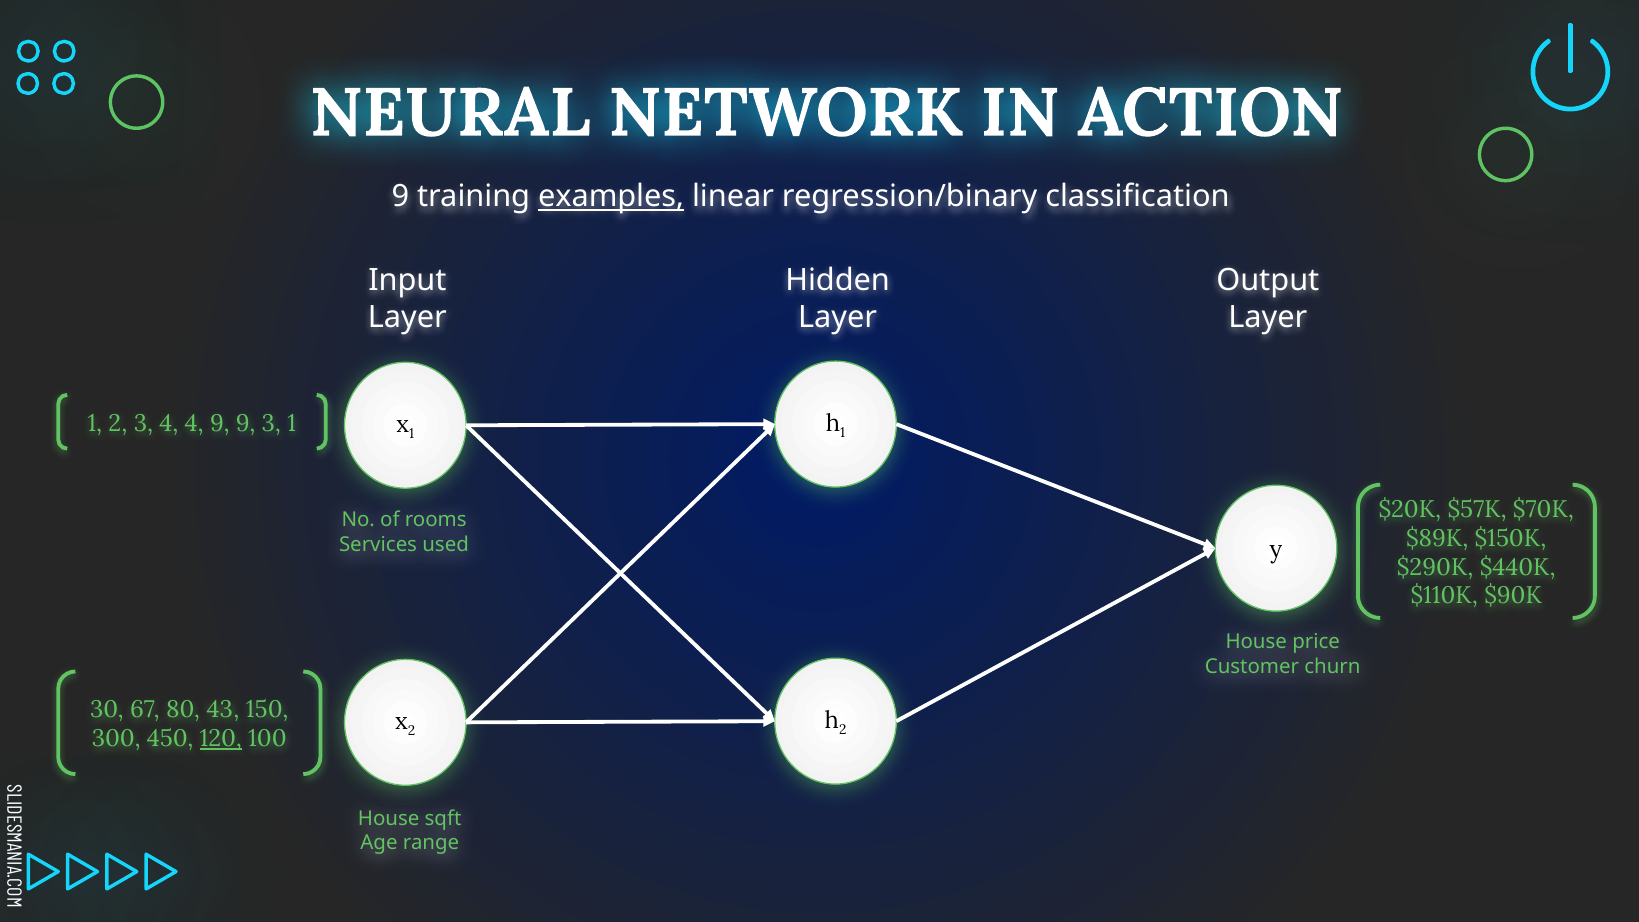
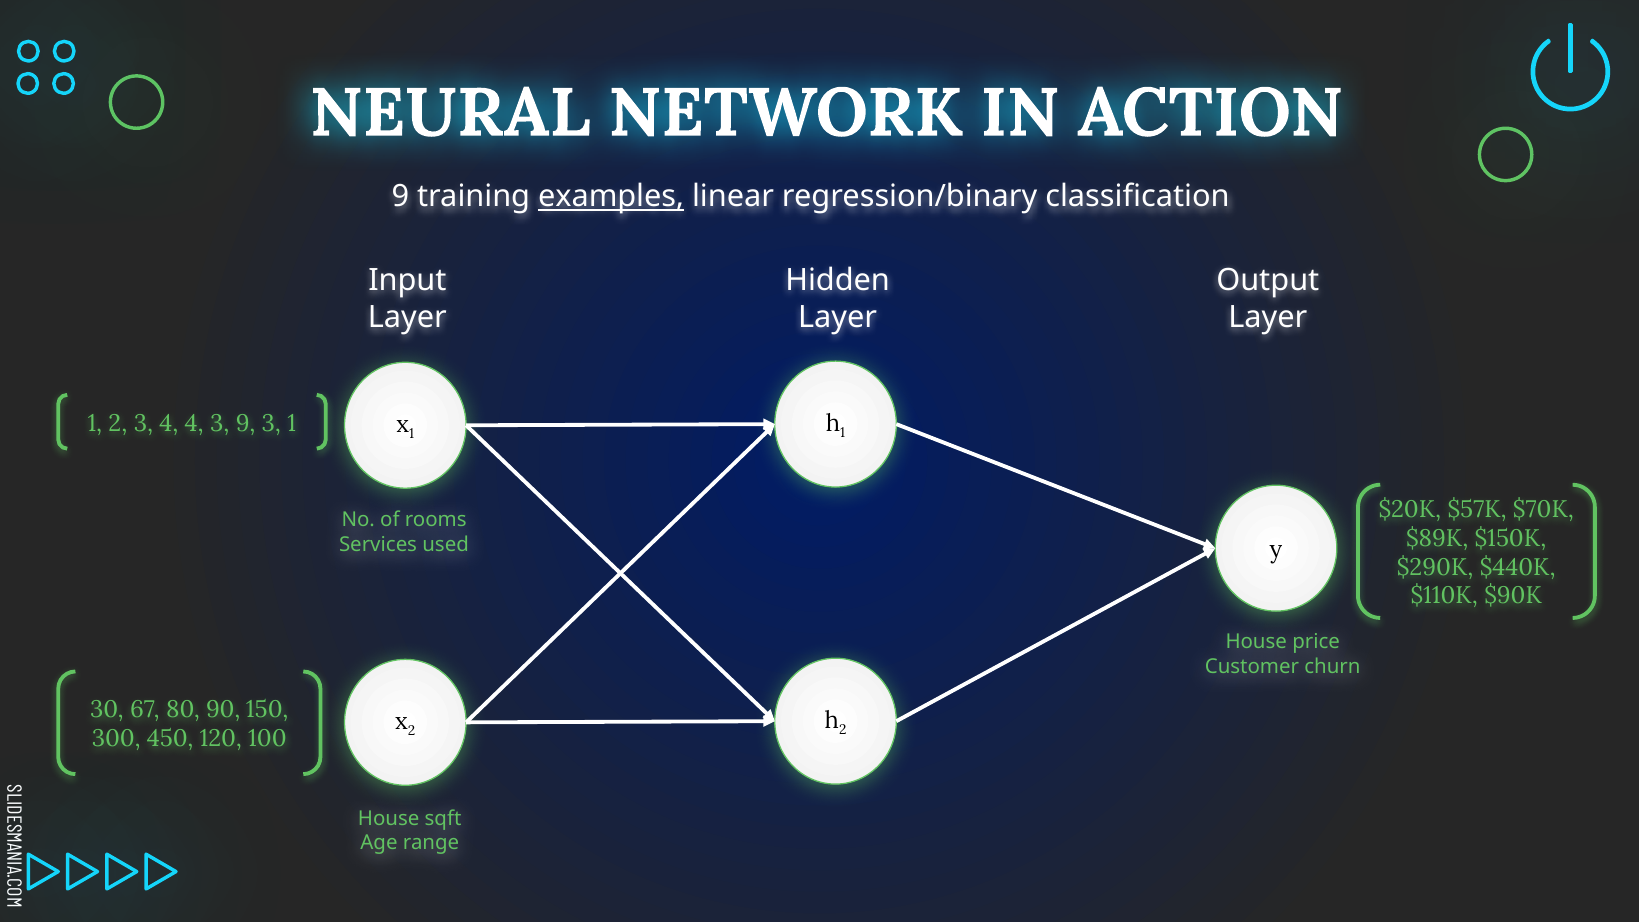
4 9: 9 -> 3 (220, 423)
43: 43 -> 90 (223, 710)
120 underline: present -> none (221, 739)
